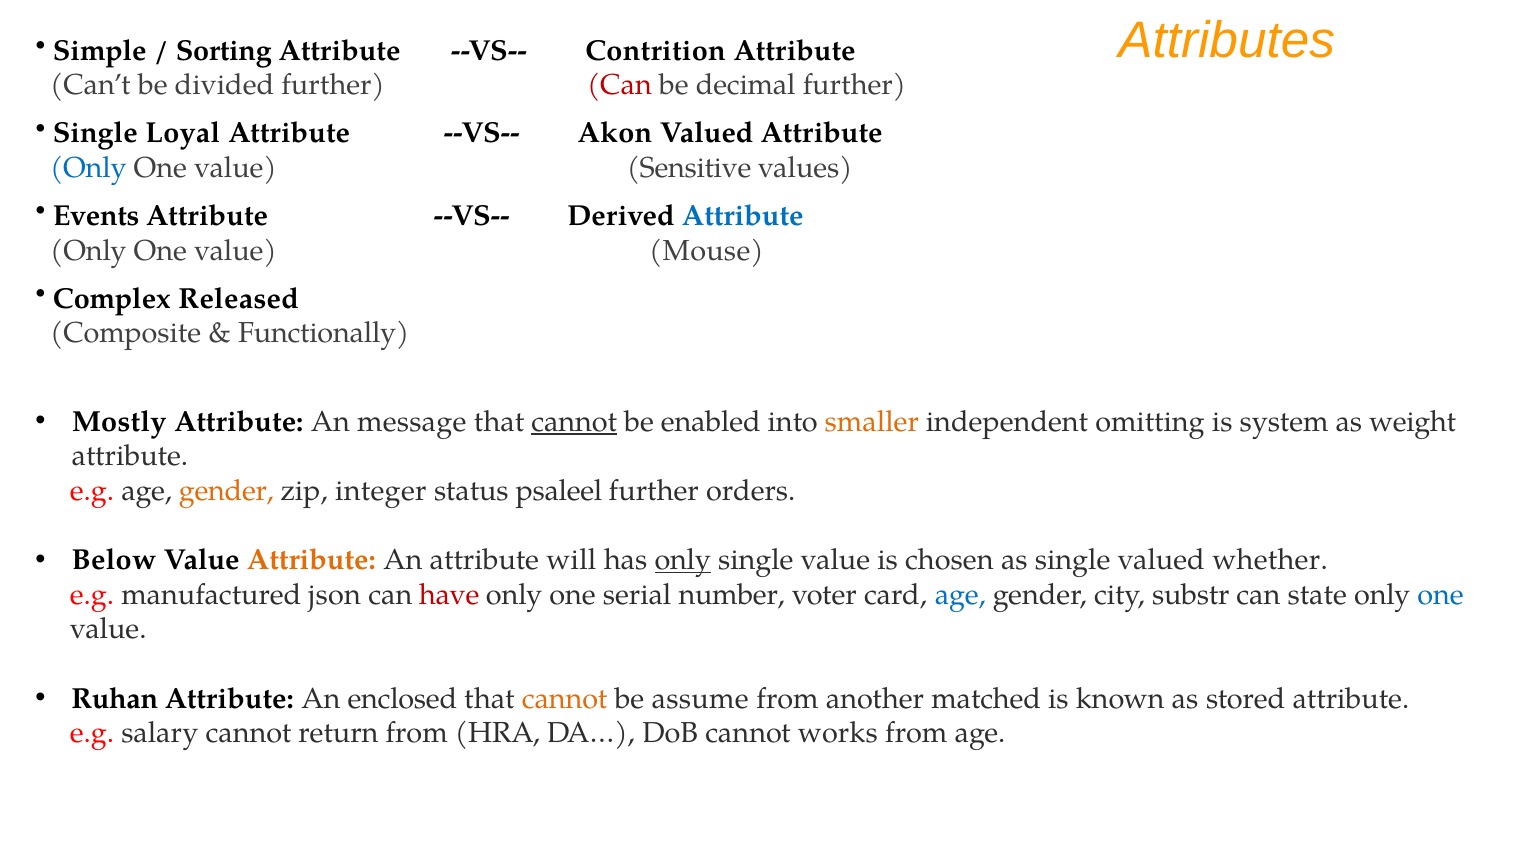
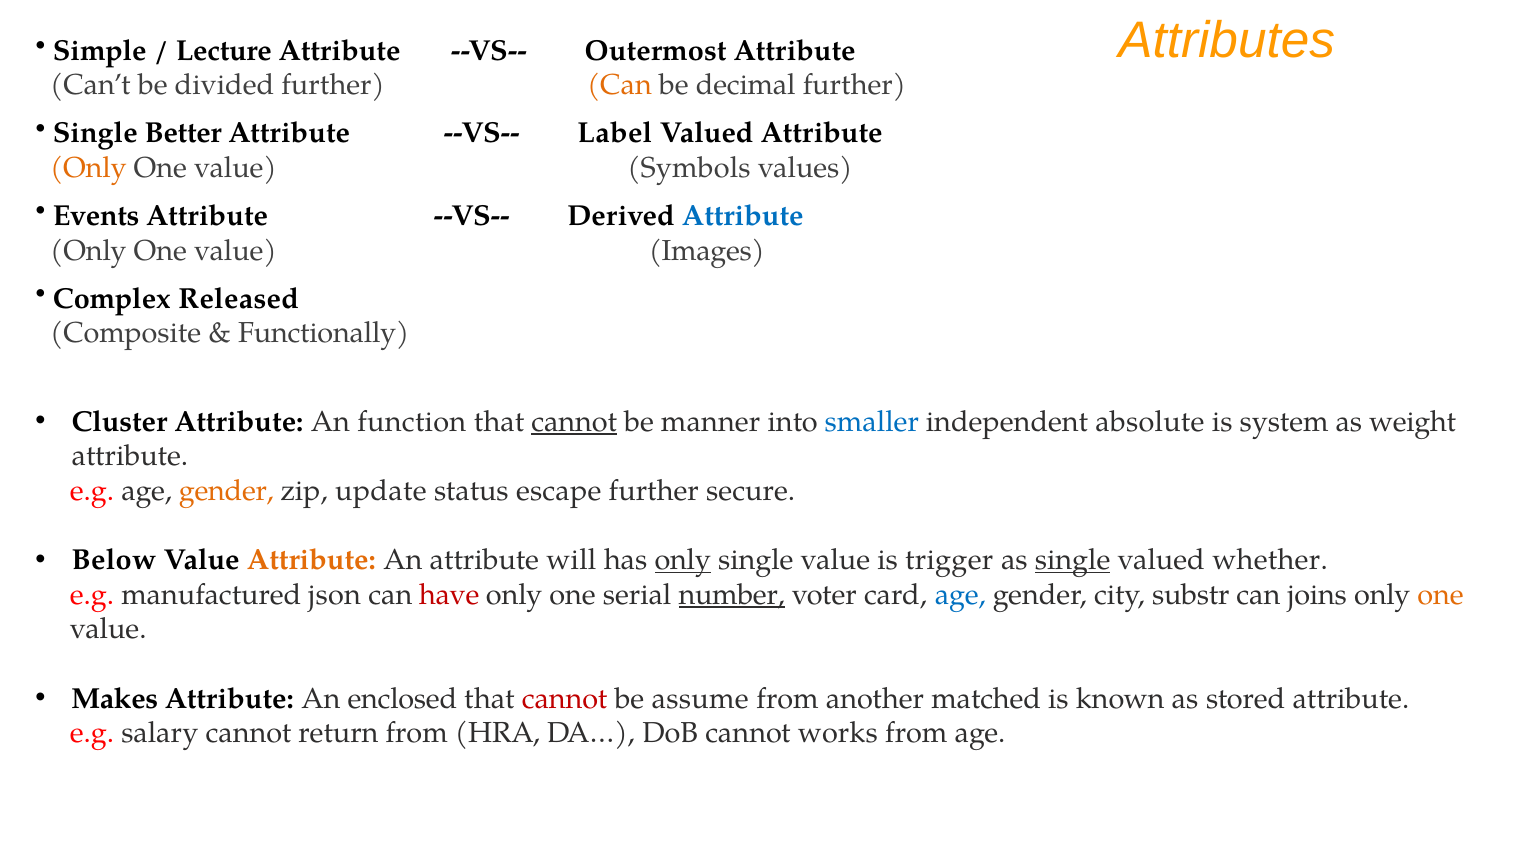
Sorting: Sorting -> Lecture (224, 51)
Contrition: Contrition -> Outermost (656, 51)
Can colour: red -> orange (619, 85)
Loyal: Loyal -> Better (183, 133)
Akon: Akon -> Label (615, 133)
Only colour: blue -> orange (88, 168)
Sensitive: Sensitive -> Symbols (689, 168)
Mouse: Mouse -> Images (707, 251)
Mostly: Mostly -> Cluster (119, 421)
message: message -> function (412, 421)
enabled: enabled -> manner (711, 421)
smaller colour: orange -> blue (872, 421)
omitting: omitting -> absolute (1150, 421)
integer: integer -> update (381, 491)
psaleel: psaleel -> escape (559, 491)
orders: orders -> secure (751, 491)
chosen: chosen -> trigger (949, 560)
single underline: none -> present (1073, 560)
number underline: none -> present (732, 595)
state: state -> joins (1317, 595)
one colour: blue -> orange (1441, 595)
Ruhan: Ruhan -> Makes (115, 698)
cannot colour: orange -> red (565, 698)
